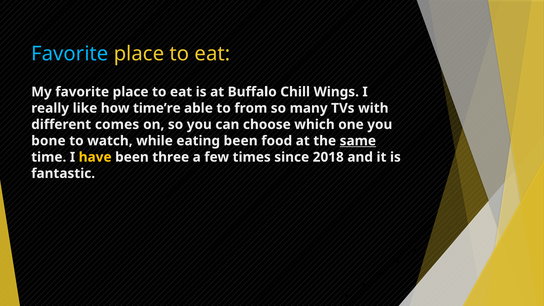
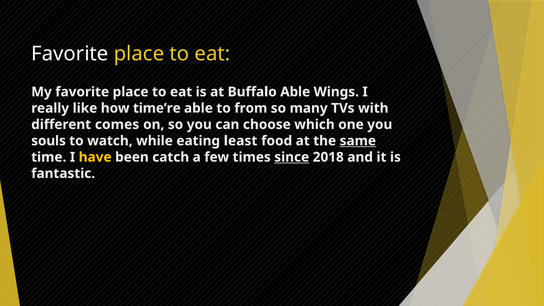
Favorite colour: light blue -> white (70, 54)
Buffalo Chill: Chill -> Able (295, 92)
bone: bone -> souls (49, 141)
eating been: been -> least (241, 141)
three: three -> catch (171, 157)
since underline: none -> present (292, 157)
